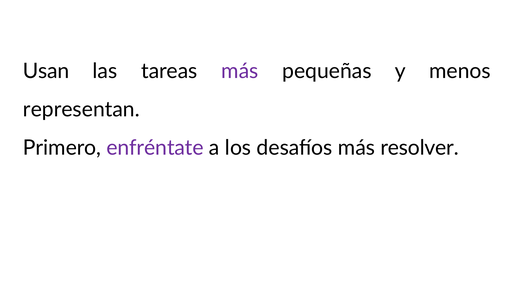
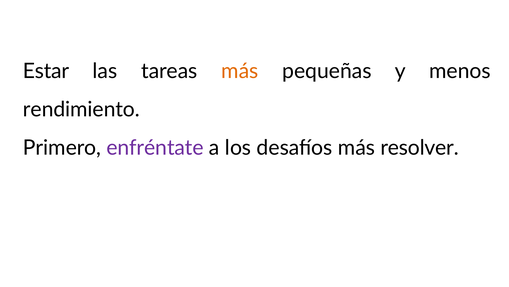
Usan: Usan -> Estar (46, 71)
más colour: purple -> orange (240, 71)
representan: representan -> rendimiento (81, 109)
